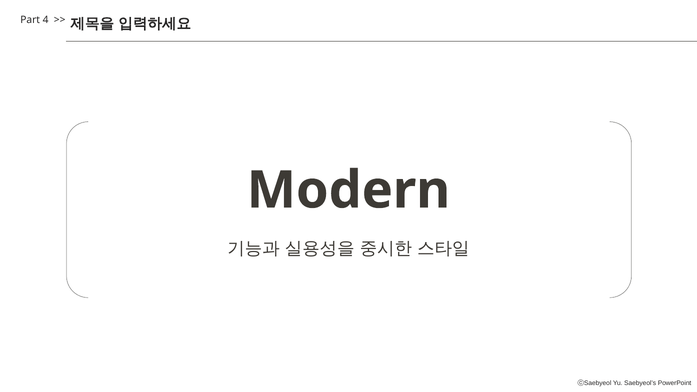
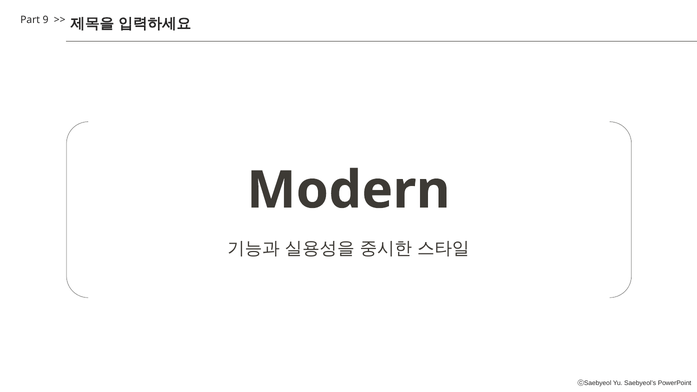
4: 4 -> 9 (46, 20)
